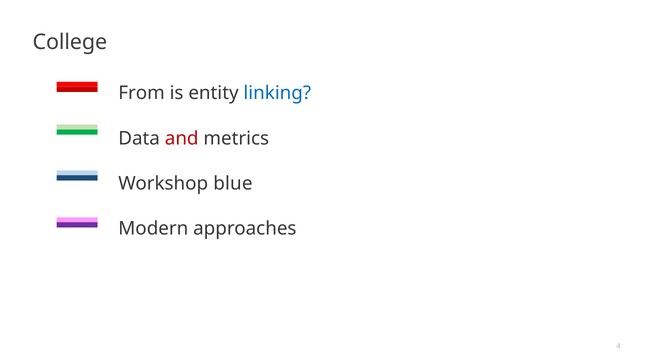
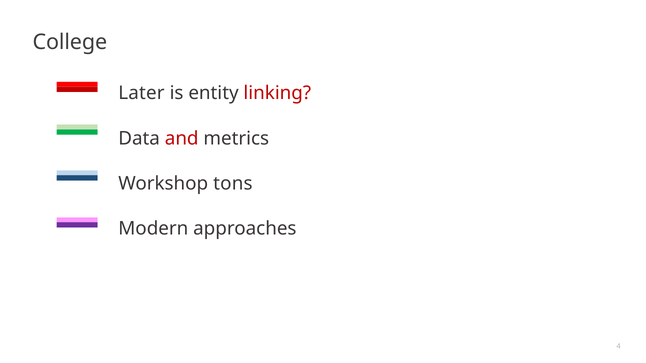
From: From -> Later (141, 93)
linking colour: blue -> red (277, 93)
blue: blue -> tons (233, 184)
